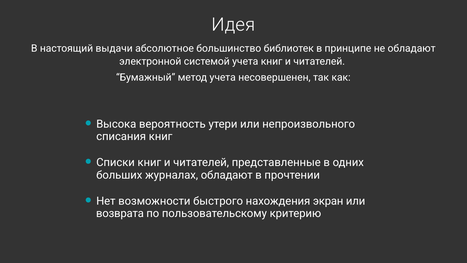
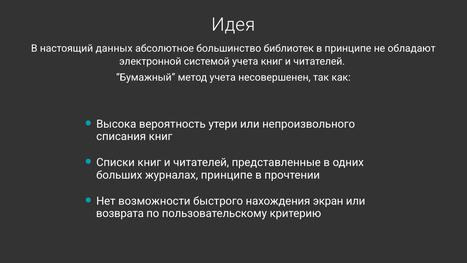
выдачи: выдачи -> данных (114, 48)
журналах обладают: обладают -> принципе (227, 175)
